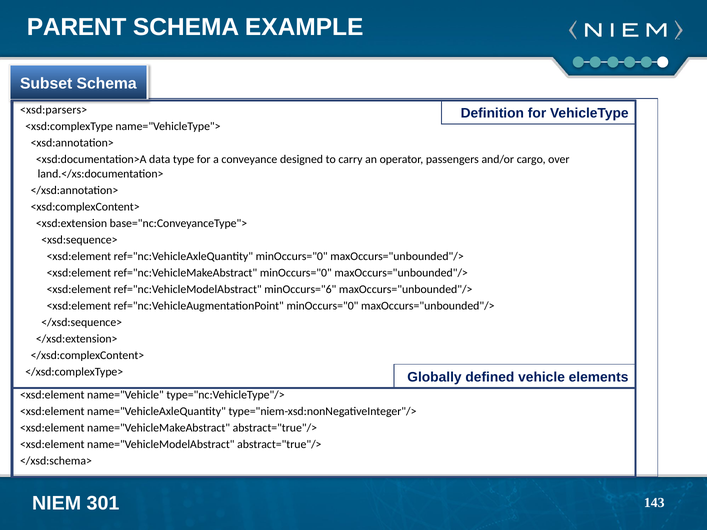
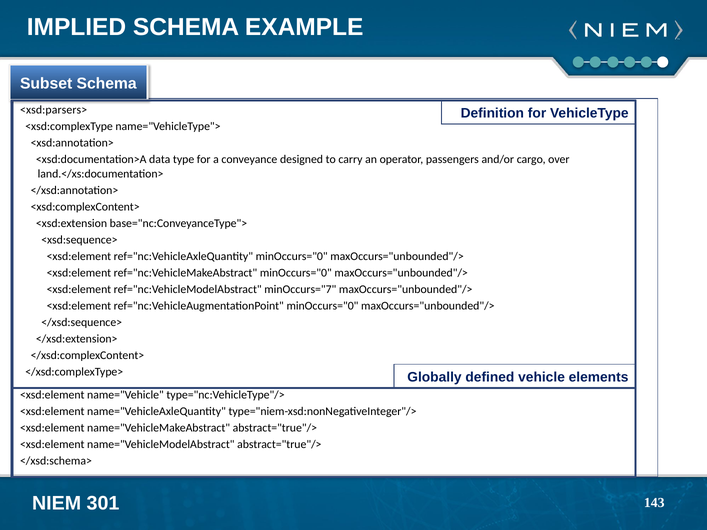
PARENT: PARENT -> IMPLIED (76, 27)
minOccurs="6: minOccurs="6 -> minOccurs="7 (300, 289)
